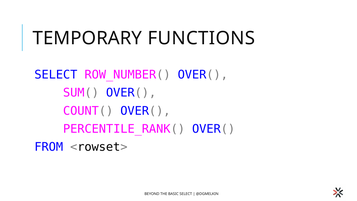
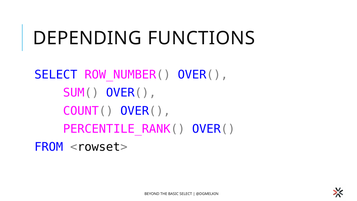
TEMPORARY: TEMPORARY -> DEPENDING (87, 38)
